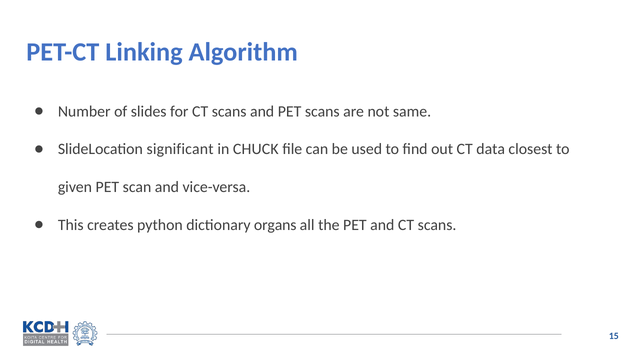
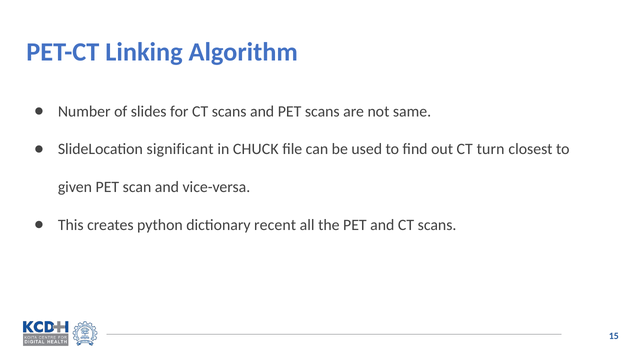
data: data -> turn (491, 149)
organs: organs -> recent (275, 225)
